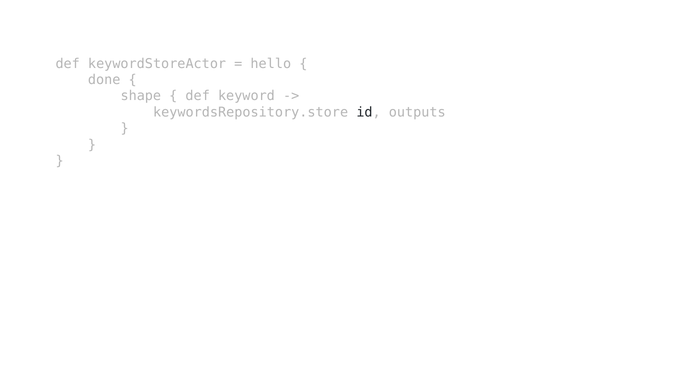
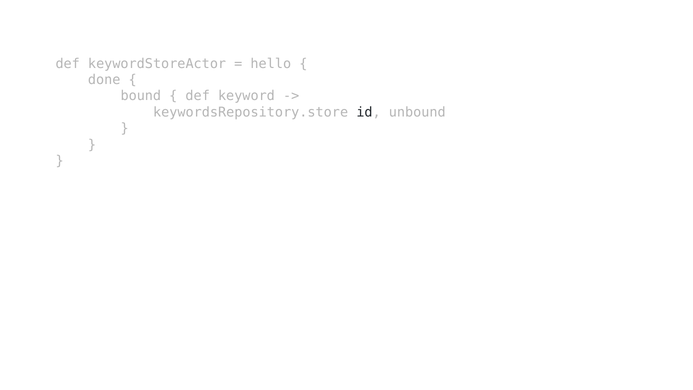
shape: shape -> bound (141, 96)
outputs: outputs -> unbound (417, 112)
